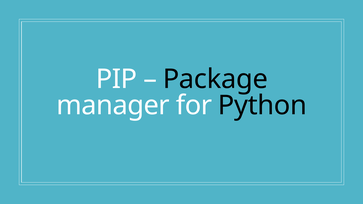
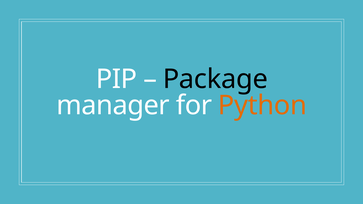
Python colour: black -> orange (262, 105)
